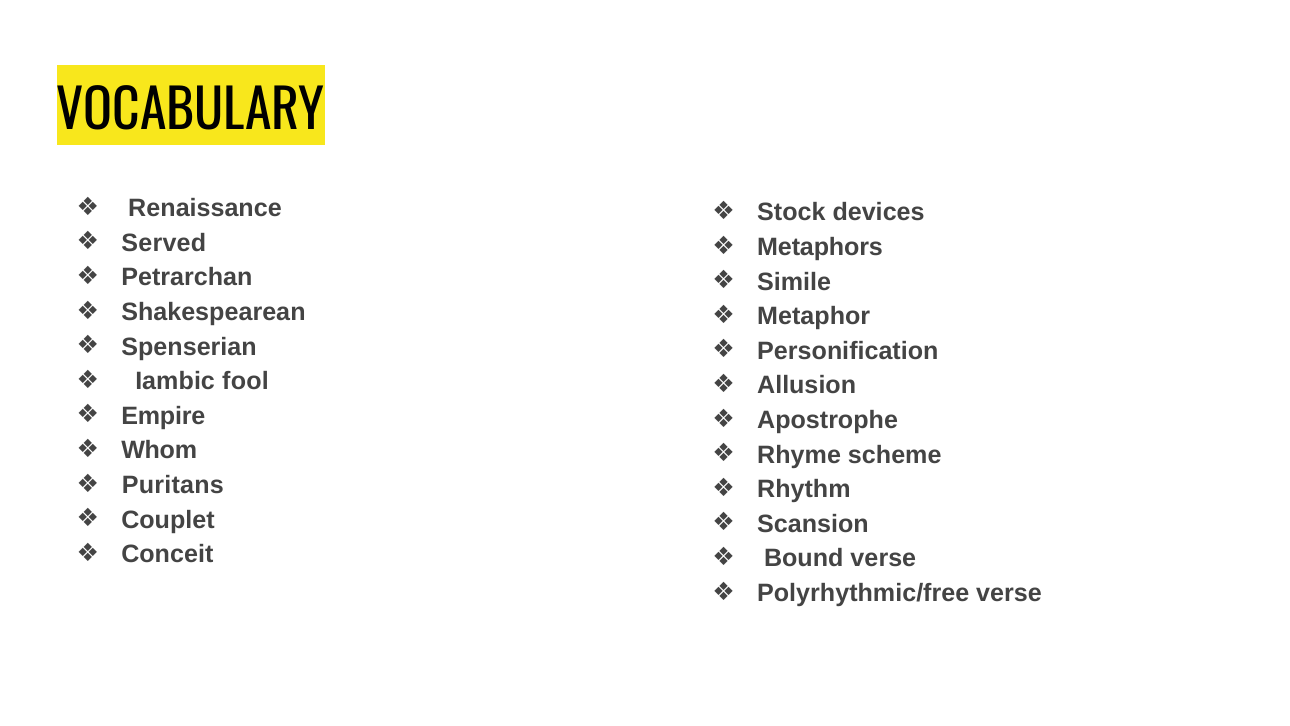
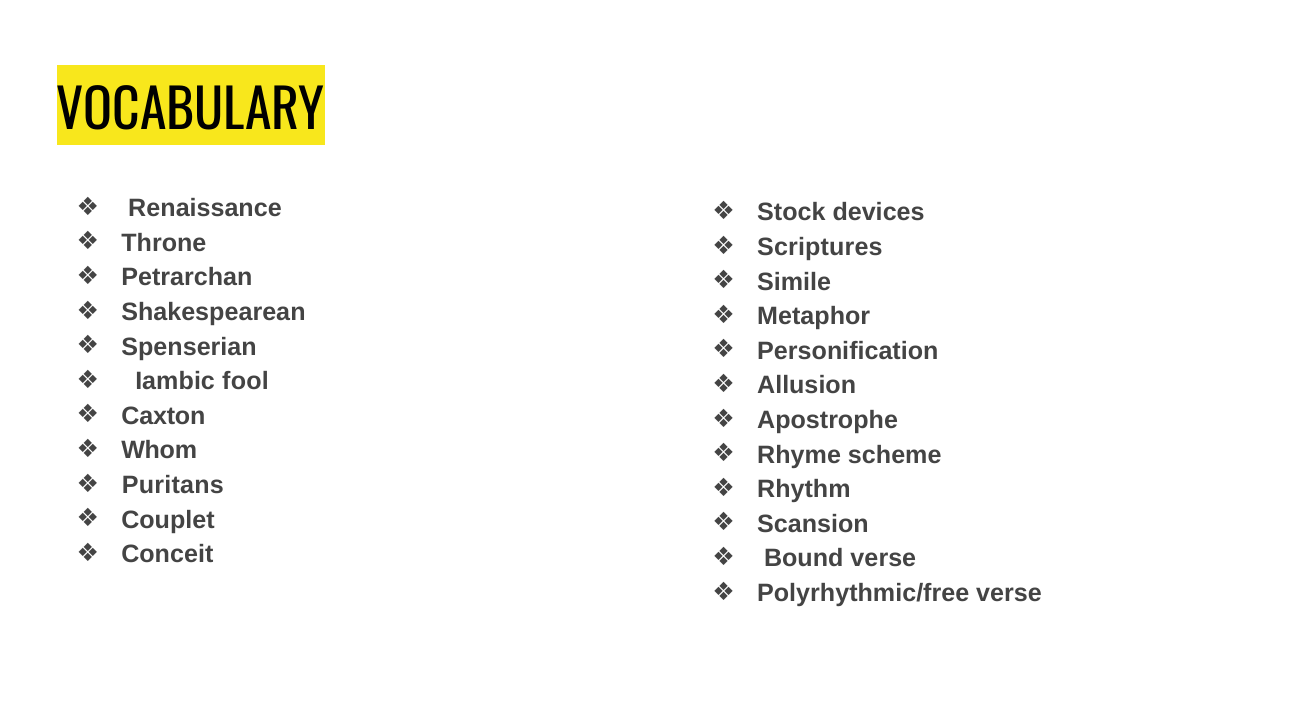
Served: Served -> Throne (164, 243)
Metaphors: Metaphors -> Scriptures (820, 247)
Empire: Empire -> Caxton (163, 416)
